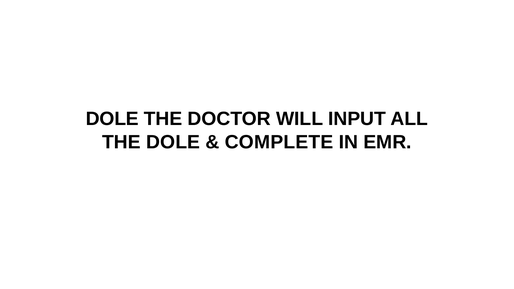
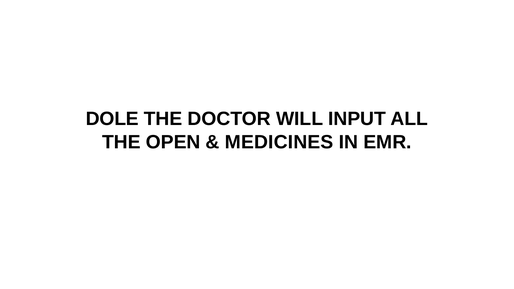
THE DOLE: DOLE -> OPEN (173, 142)
COMPLETE: COMPLETE -> MEDICINES (279, 142)
